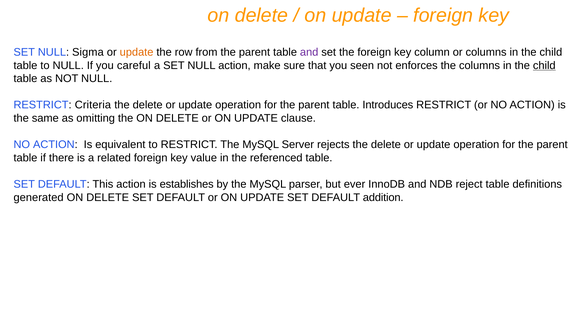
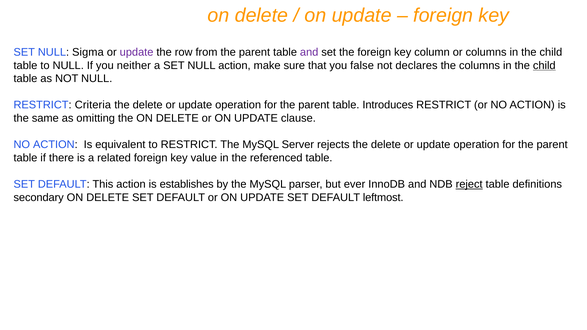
update colour: orange -> purple (137, 52)
careful: careful -> neither (134, 65)
seen: seen -> false (362, 65)
enforces: enforces -> declares (417, 65)
reject underline: none -> present (469, 184)
generated: generated -> secondary (39, 198)
addition: addition -> leftmost (383, 198)
